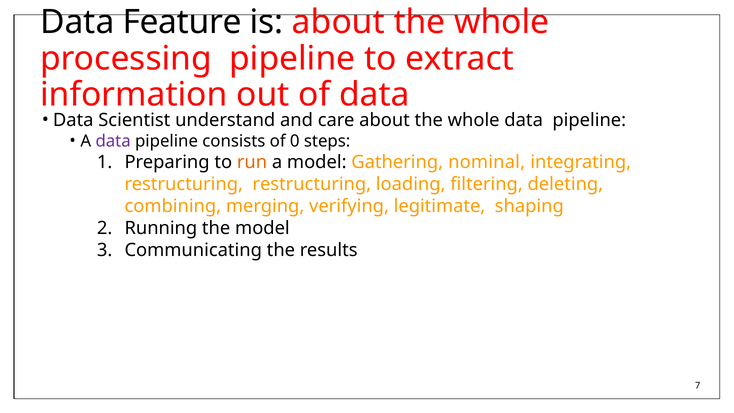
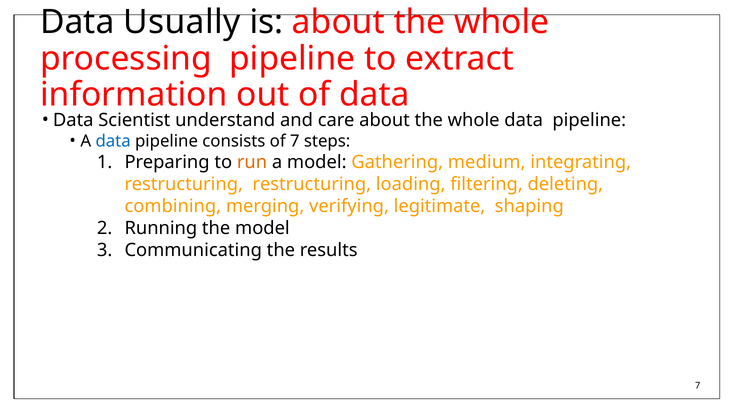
Feature: Feature -> Usually (182, 22)
data colour: purple -> blue (113, 141)
of 0: 0 -> 7 (295, 141)
nominal: nominal -> medium (487, 162)
